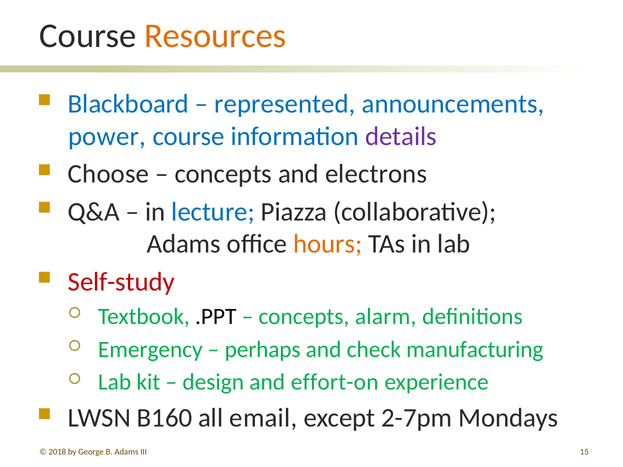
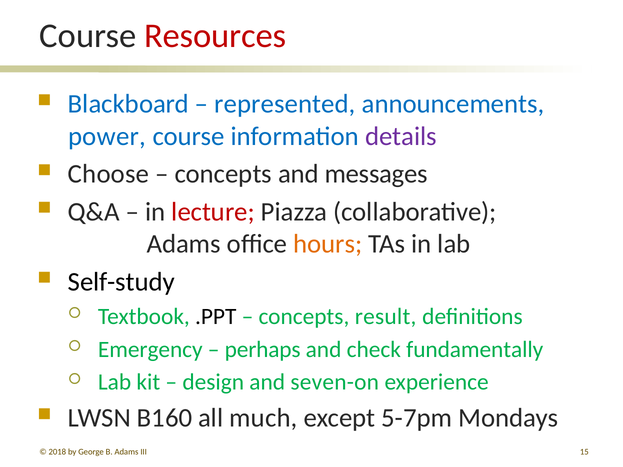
Resources colour: orange -> red (215, 36)
electrons: electrons -> messages (376, 174)
lecture colour: blue -> red (213, 212)
Self-study colour: red -> black (121, 282)
alarm: alarm -> result (386, 317)
manufacturing: manufacturing -> fundamentally (475, 349)
effort-on: effort-on -> seven-on (335, 382)
email: email -> much (263, 418)
2-7pm: 2-7pm -> 5-7pm (417, 418)
